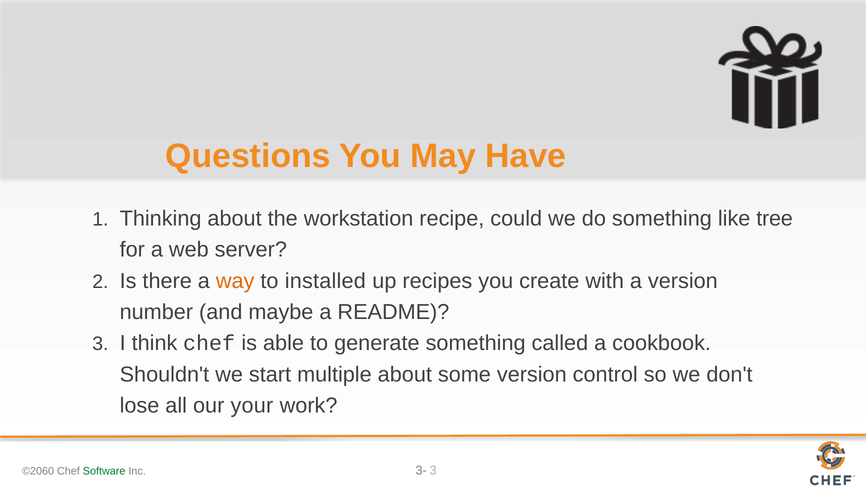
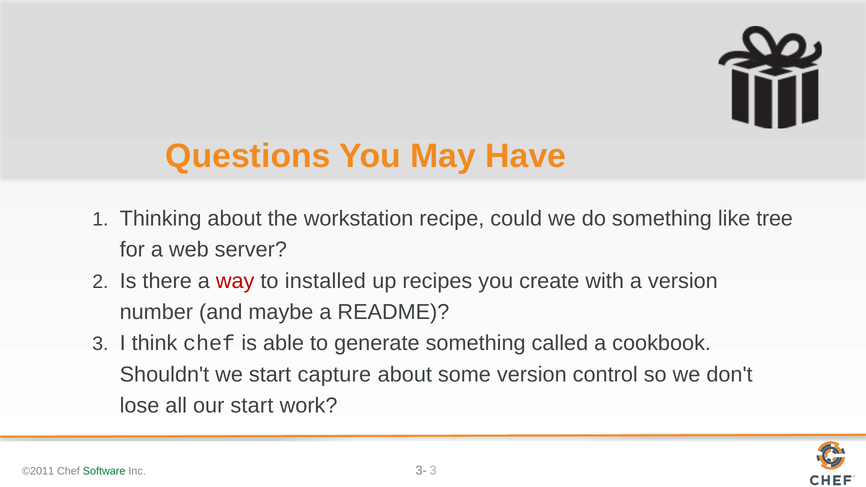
way colour: orange -> red (235, 281)
multiple: multiple -> capture (334, 374)
our your: your -> start (252, 406)
©2060: ©2060 -> ©2011 (38, 471)
